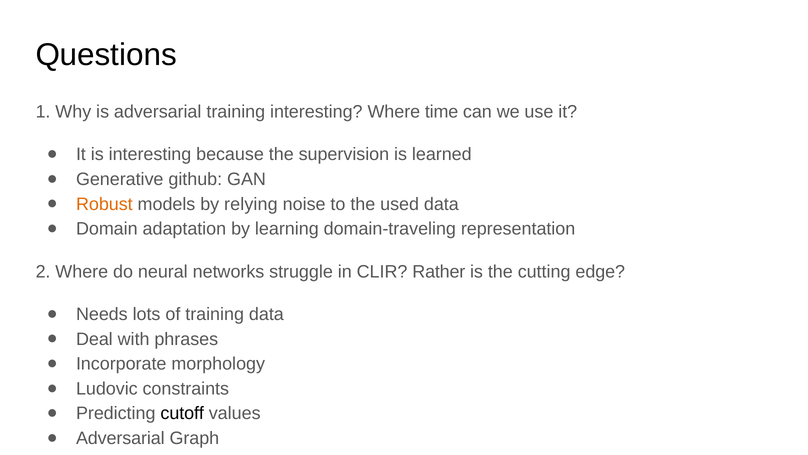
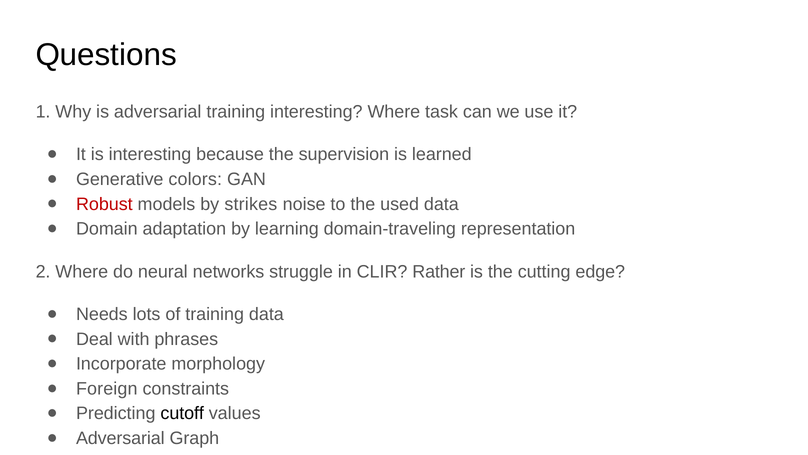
time: time -> task (442, 112)
github: github -> colors (195, 179)
Robust colour: orange -> red (104, 204)
relying: relying -> strikes (251, 204)
Ludovic: Ludovic -> Foreign (107, 388)
